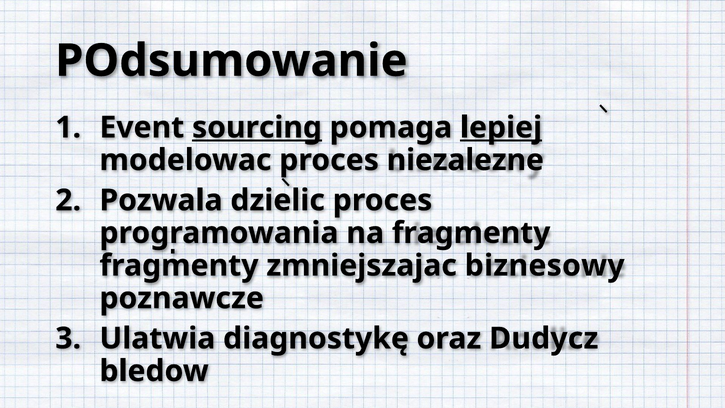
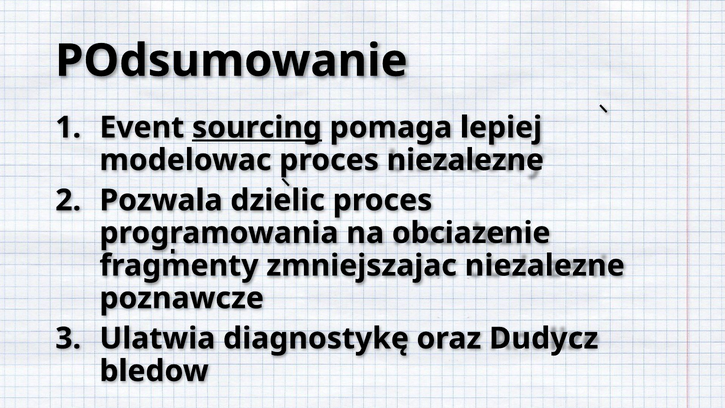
lepiej underline: present -> none (501, 127)
na fragmenty: fragmenty -> obciazenie (471, 233)
zmniejszajac biznesowy: biznesowy -> niezalezne (545, 265)
